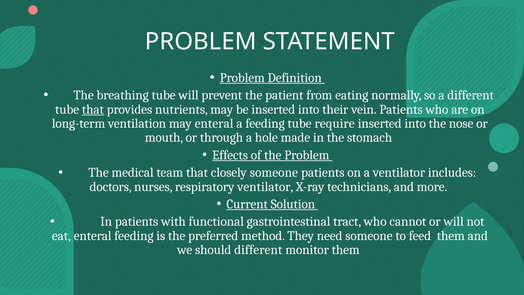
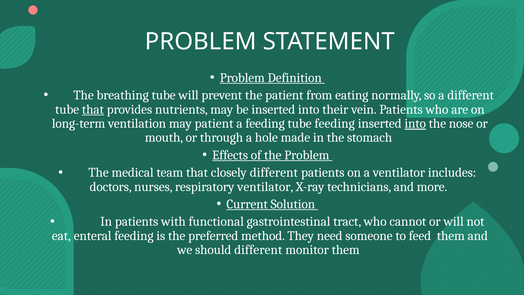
may enteral: enteral -> patient (214, 123)
tube require: require -> feeding (335, 123)
into underline: none -> present (415, 123)
closely someone: someone -> different (274, 172)
